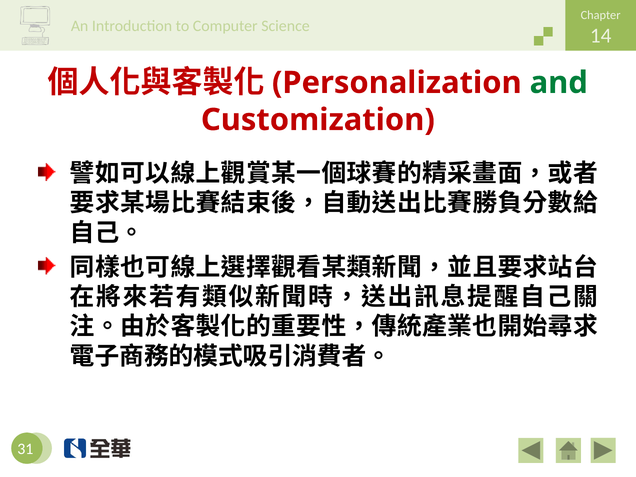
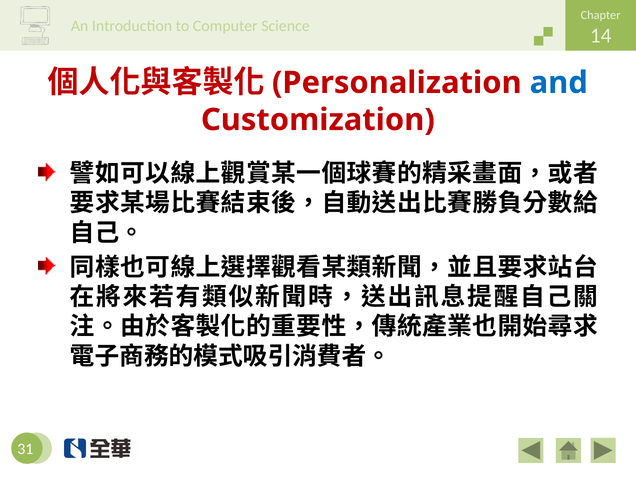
and colour: green -> blue (559, 83)
